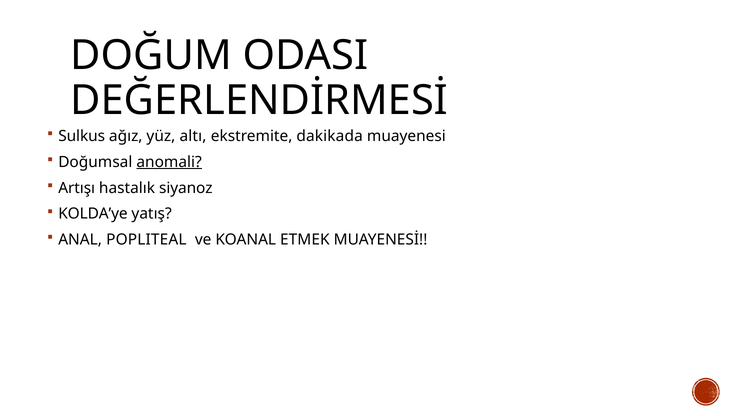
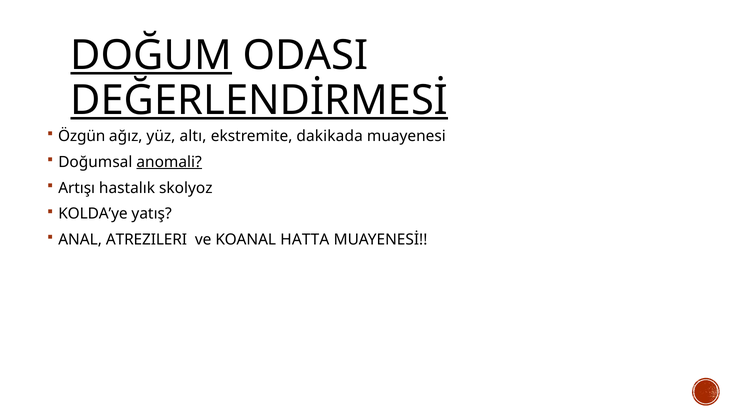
DOĞUM underline: none -> present (151, 56)
DEĞERLENDİRMESİ underline: none -> present (259, 100)
Sulkus: Sulkus -> Özgün (82, 136)
siyanoz: siyanoz -> skolyoz (186, 188)
POPLITEAL: POPLITEAL -> ATREZILERI (146, 240)
ETMEK: ETMEK -> HATTA (305, 240)
